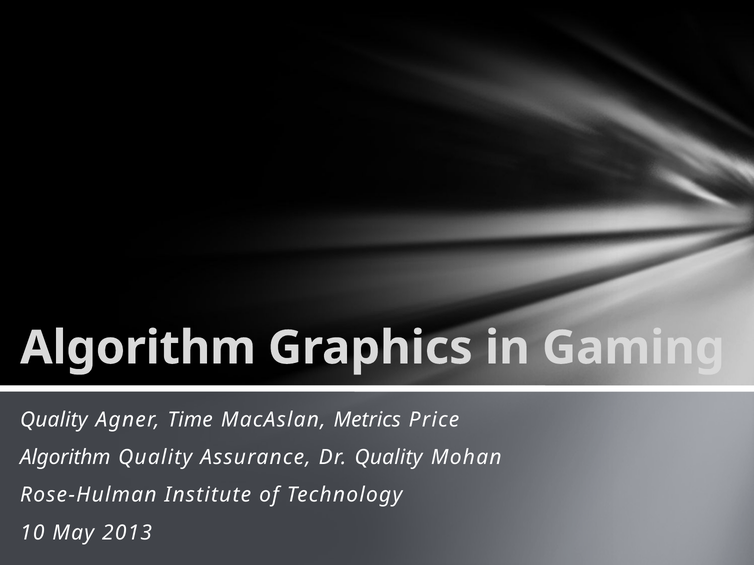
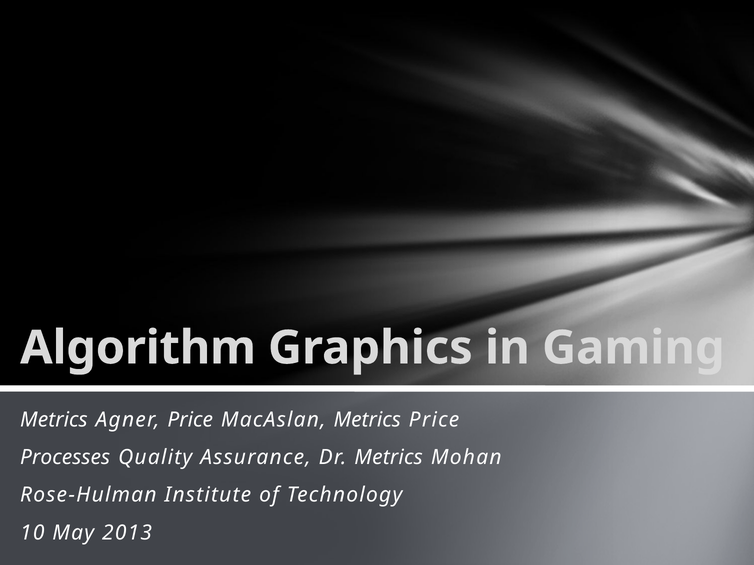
Quality: Quality -> Metrics (54, 420)
Agner Time: Time -> Price (190, 420)
Algorithm: Algorithm -> Processes (65, 458)
Dr Quality: Quality -> Metrics (389, 458)
